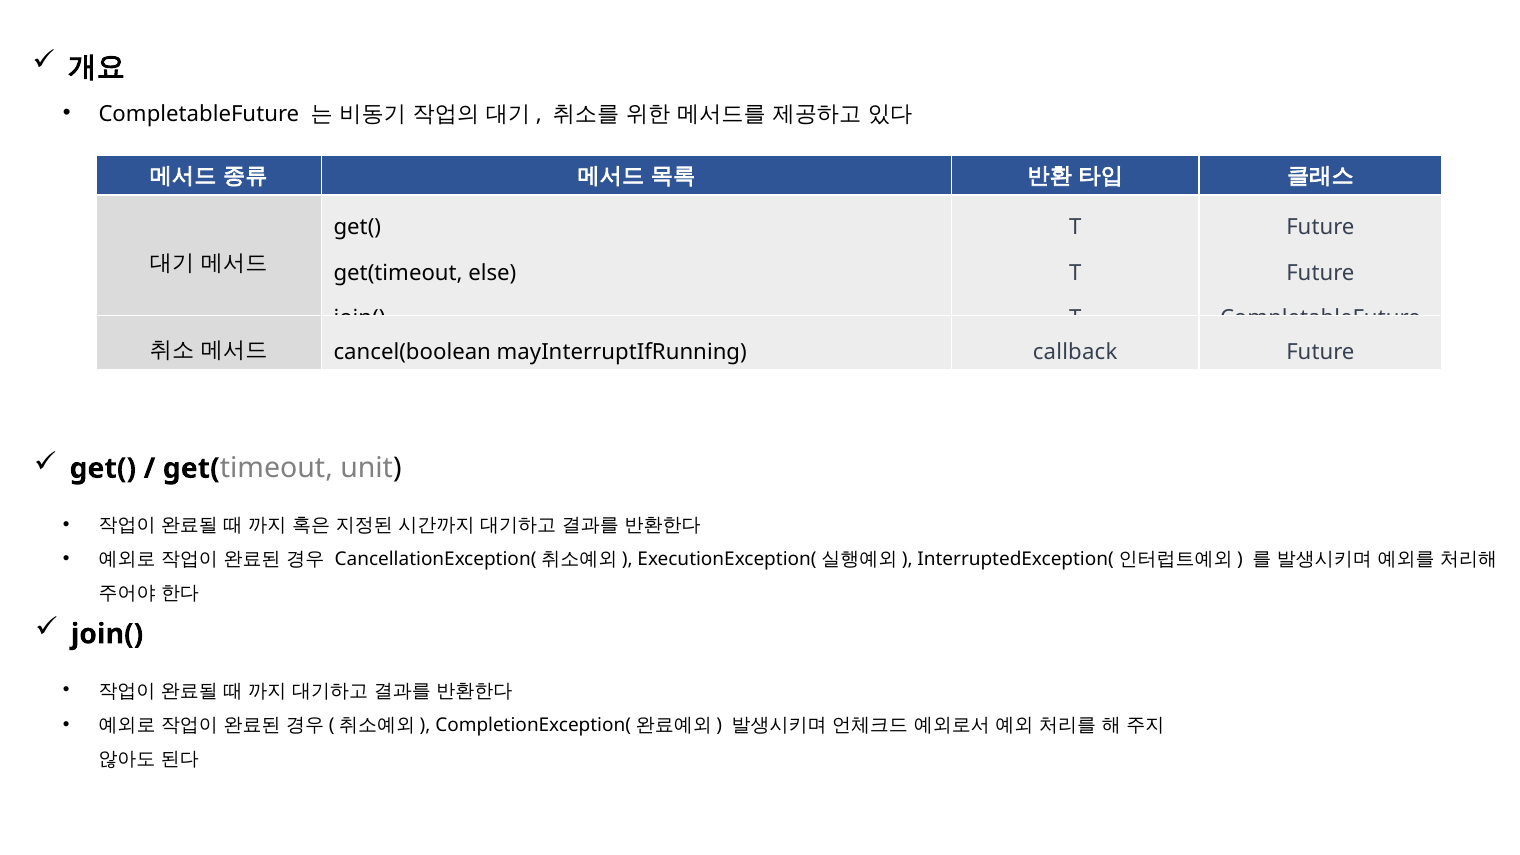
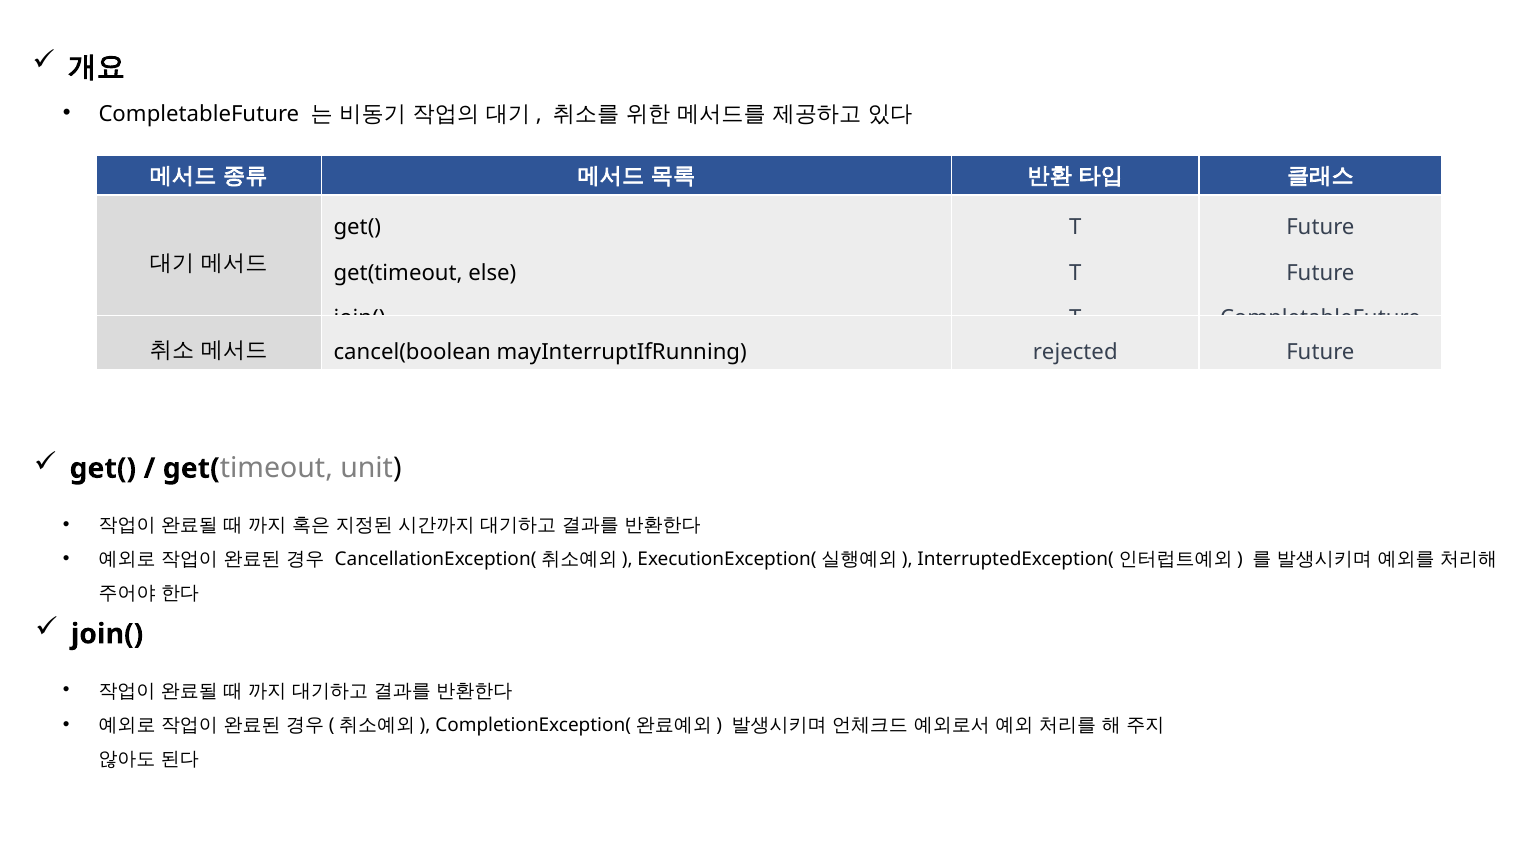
callback: callback -> rejected (1075, 352)
